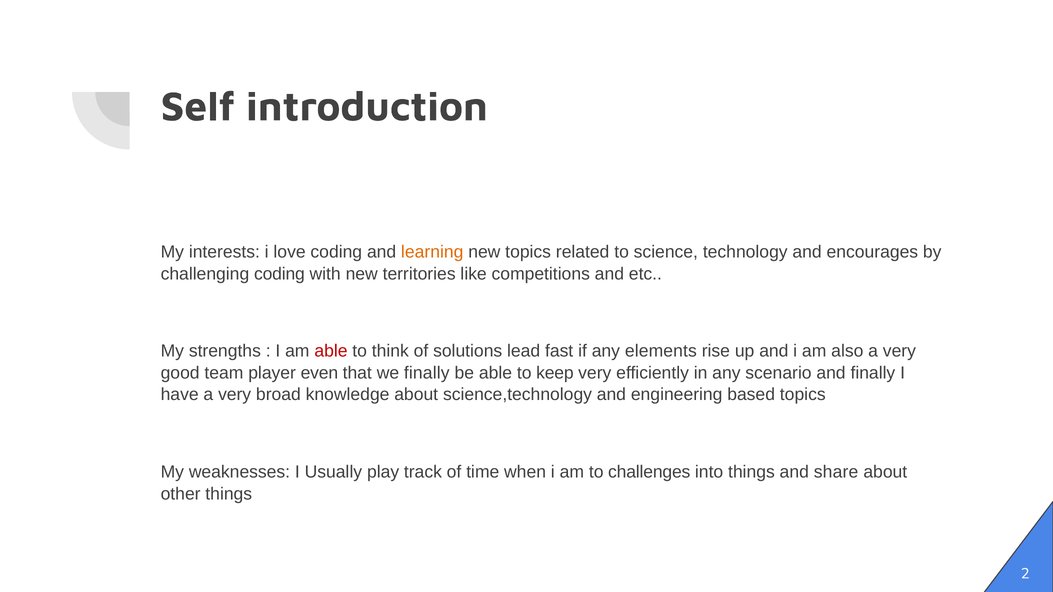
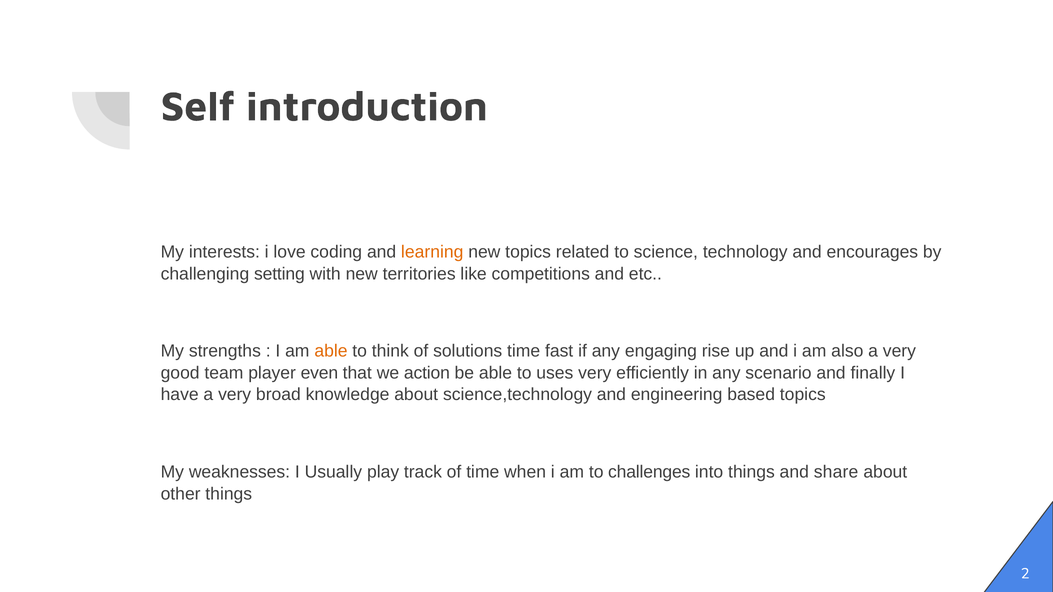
challenging coding: coding -> setting (279, 274)
able colour: red -> orange (331, 351)
solutions lead: lead -> time (524, 351)
elements: elements -> engaging (661, 351)
we finally: finally -> action (427, 373)
keep: keep -> uses (555, 373)
